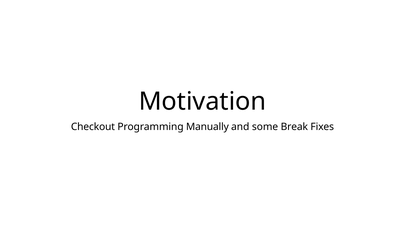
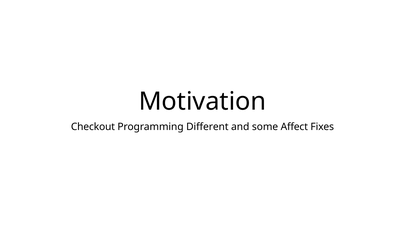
Manually: Manually -> Different (207, 127)
Break: Break -> Affect (294, 127)
